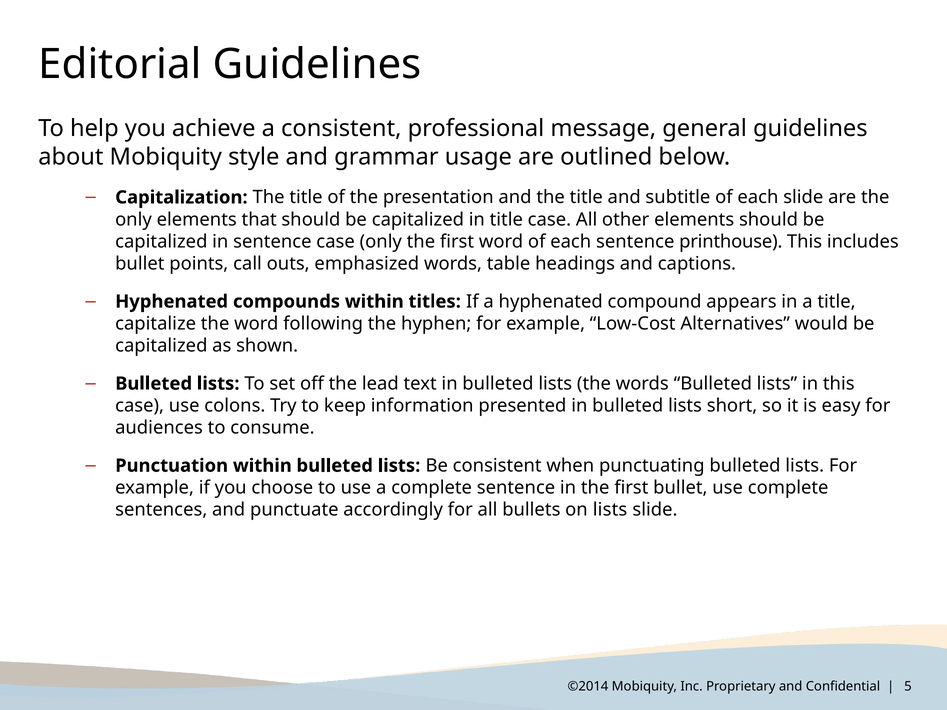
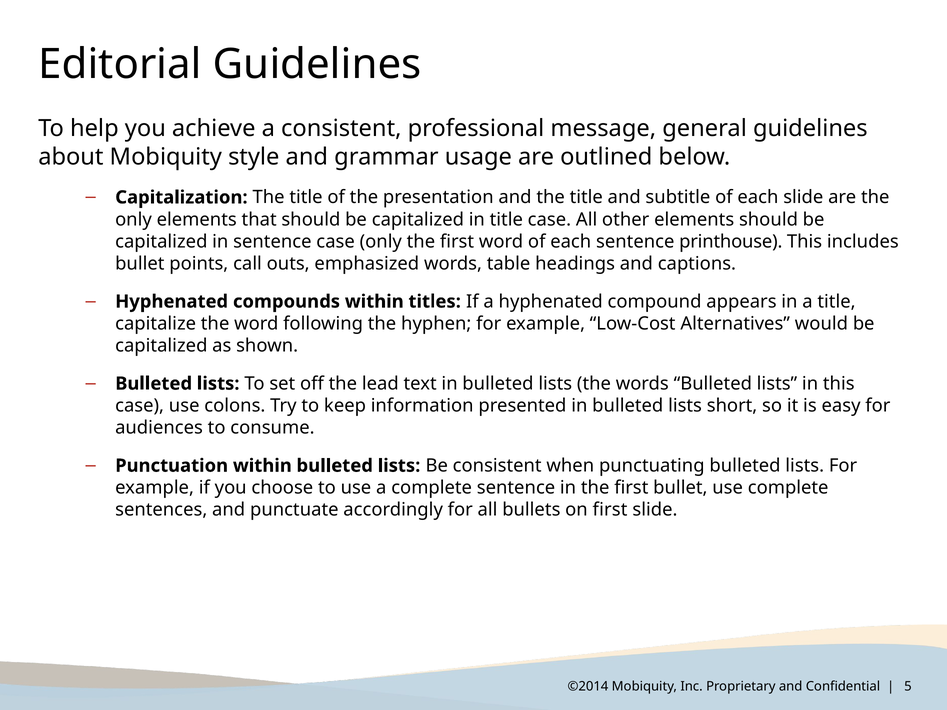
on lists: lists -> first (610, 510)
